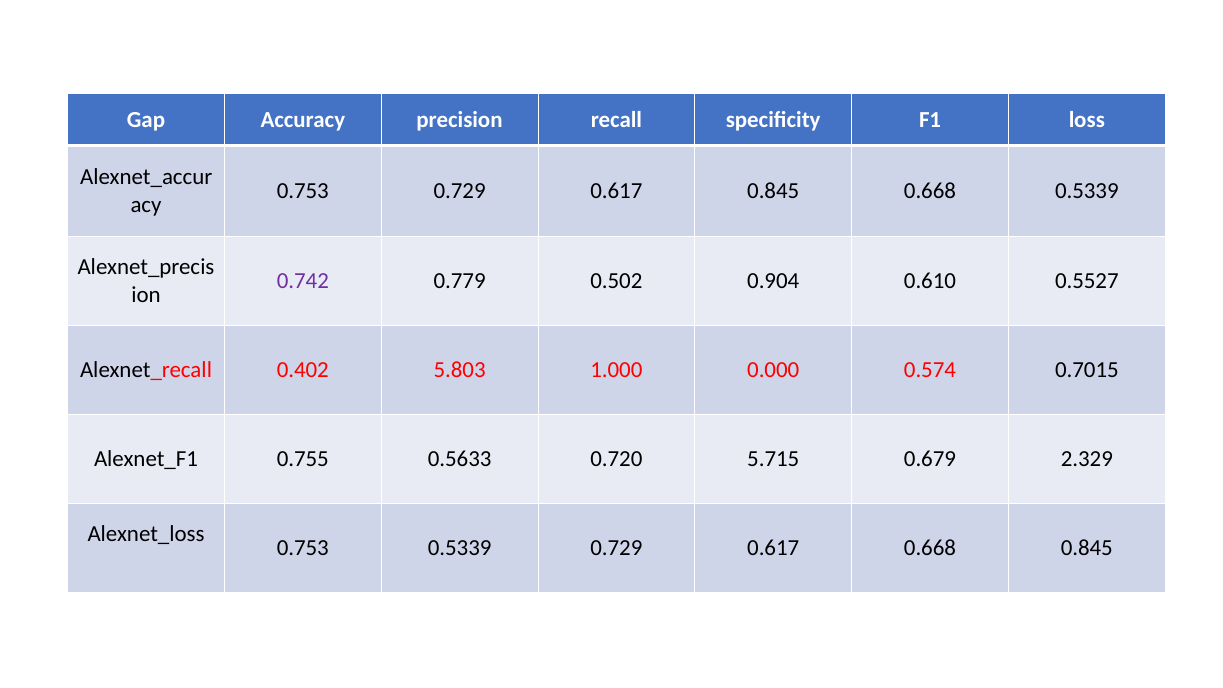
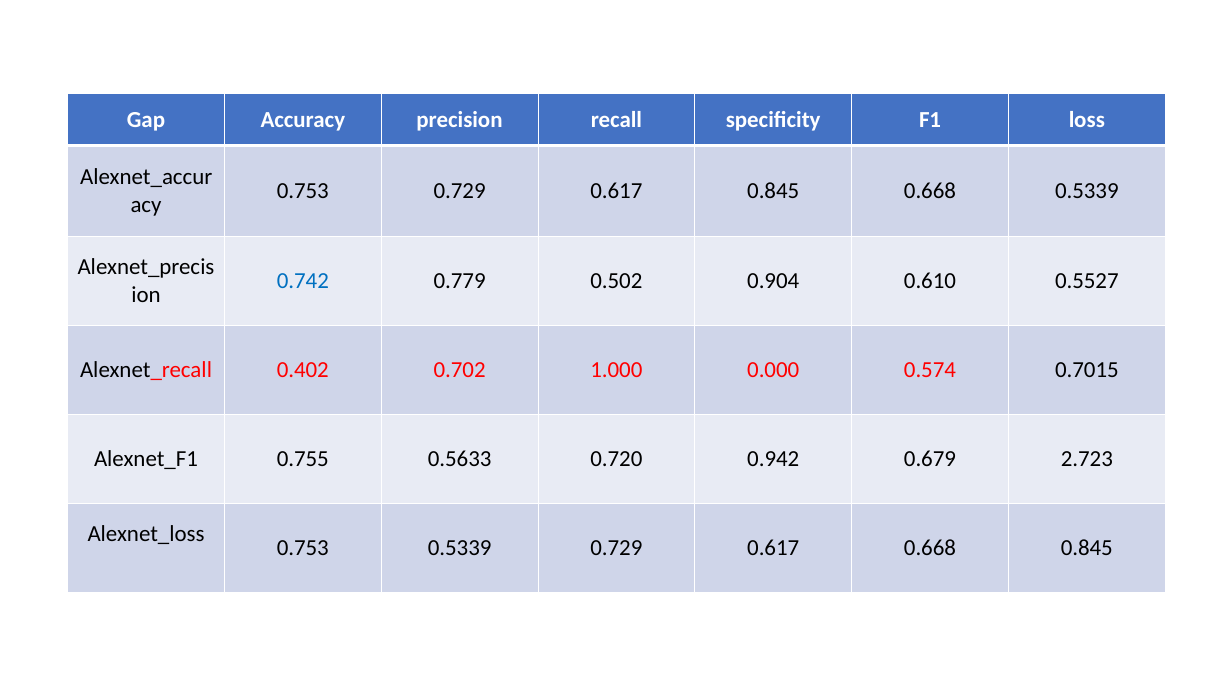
0.742 colour: purple -> blue (303, 281)
5.803: 5.803 -> 0.702 (460, 370)
5.715: 5.715 -> 0.942 (773, 459)
2.329: 2.329 -> 2.723 (1087, 459)
